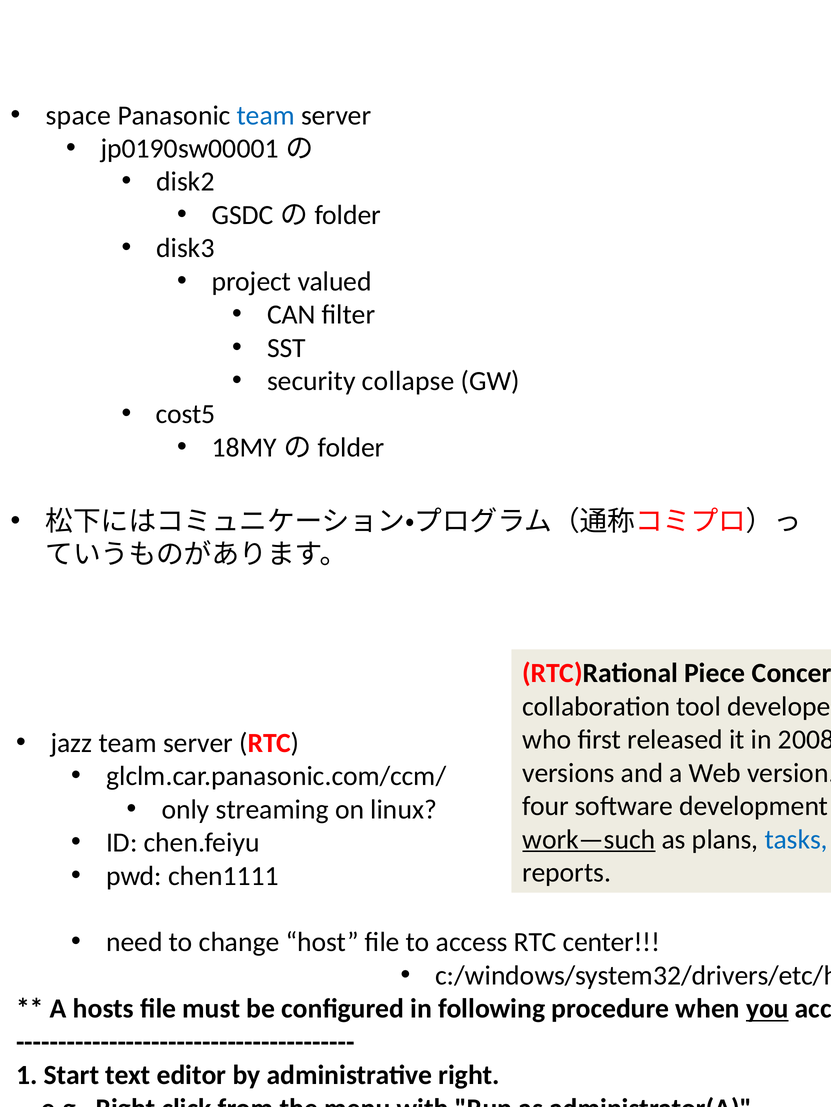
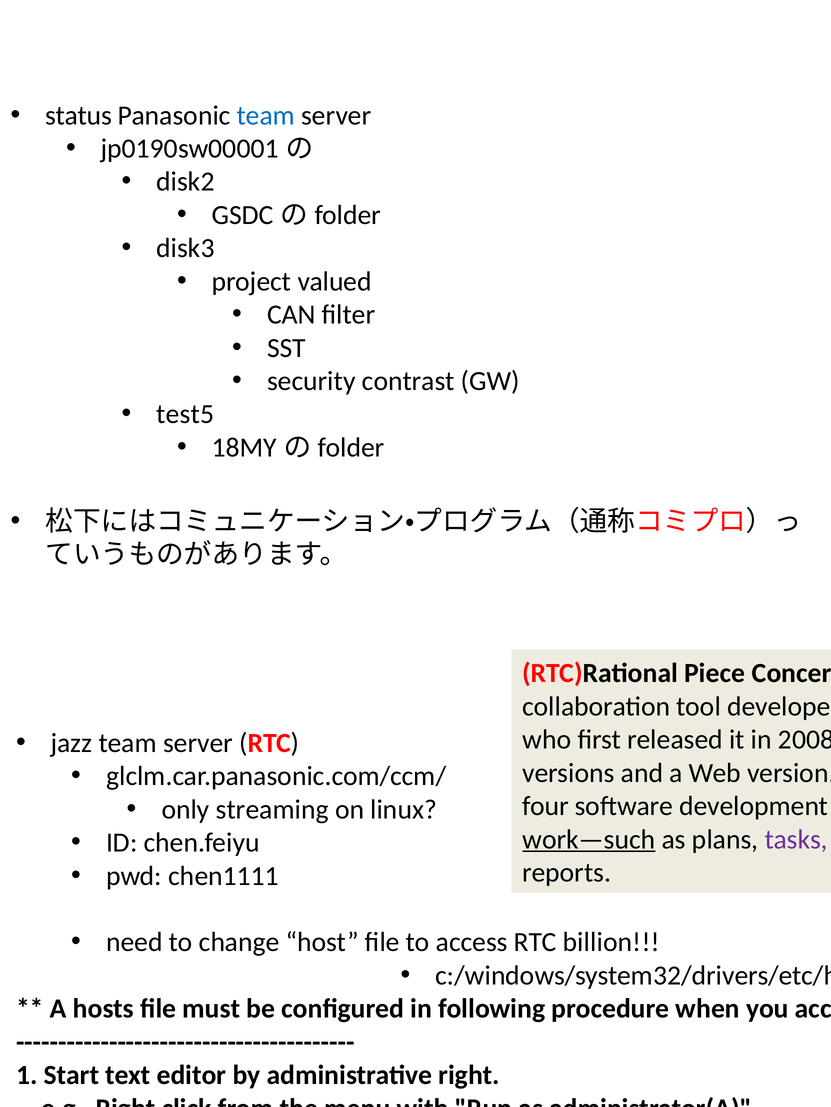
space: space -> status (79, 116)
collapse: collapse -> contrast (408, 381)
cost5: cost5 -> test5 (185, 415)
tasks colour: blue -> purple (796, 840)
center: center -> billion (611, 943)
you underline: present -> none (767, 1010)
